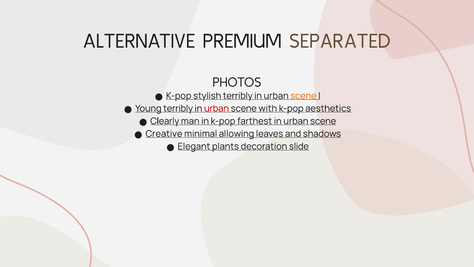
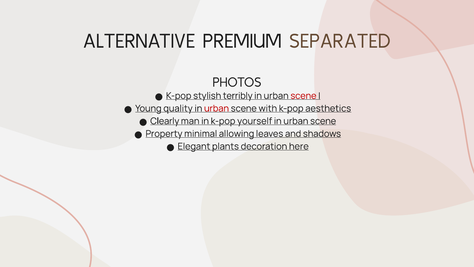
scene colour: orange -> red (303, 96)
Young terribly: terribly -> quality (178, 108)
farthest: farthest -> yourself (255, 121)
Creative: Creative -> Property (164, 134)
slide: slide -> here (299, 146)
